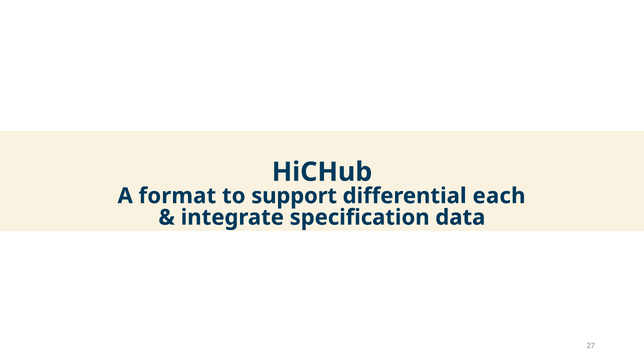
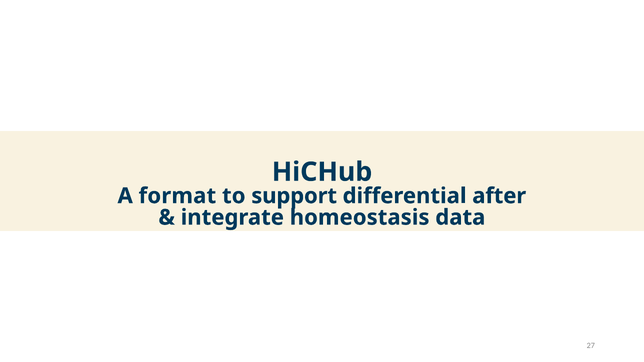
each: each -> after (499, 196)
specification: specification -> homeostasis (360, 218)
